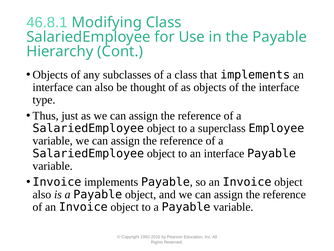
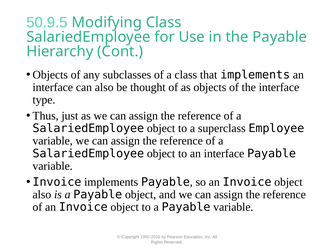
46.8.1: 46.8.1 -> 50.9.5 (47, 23)
